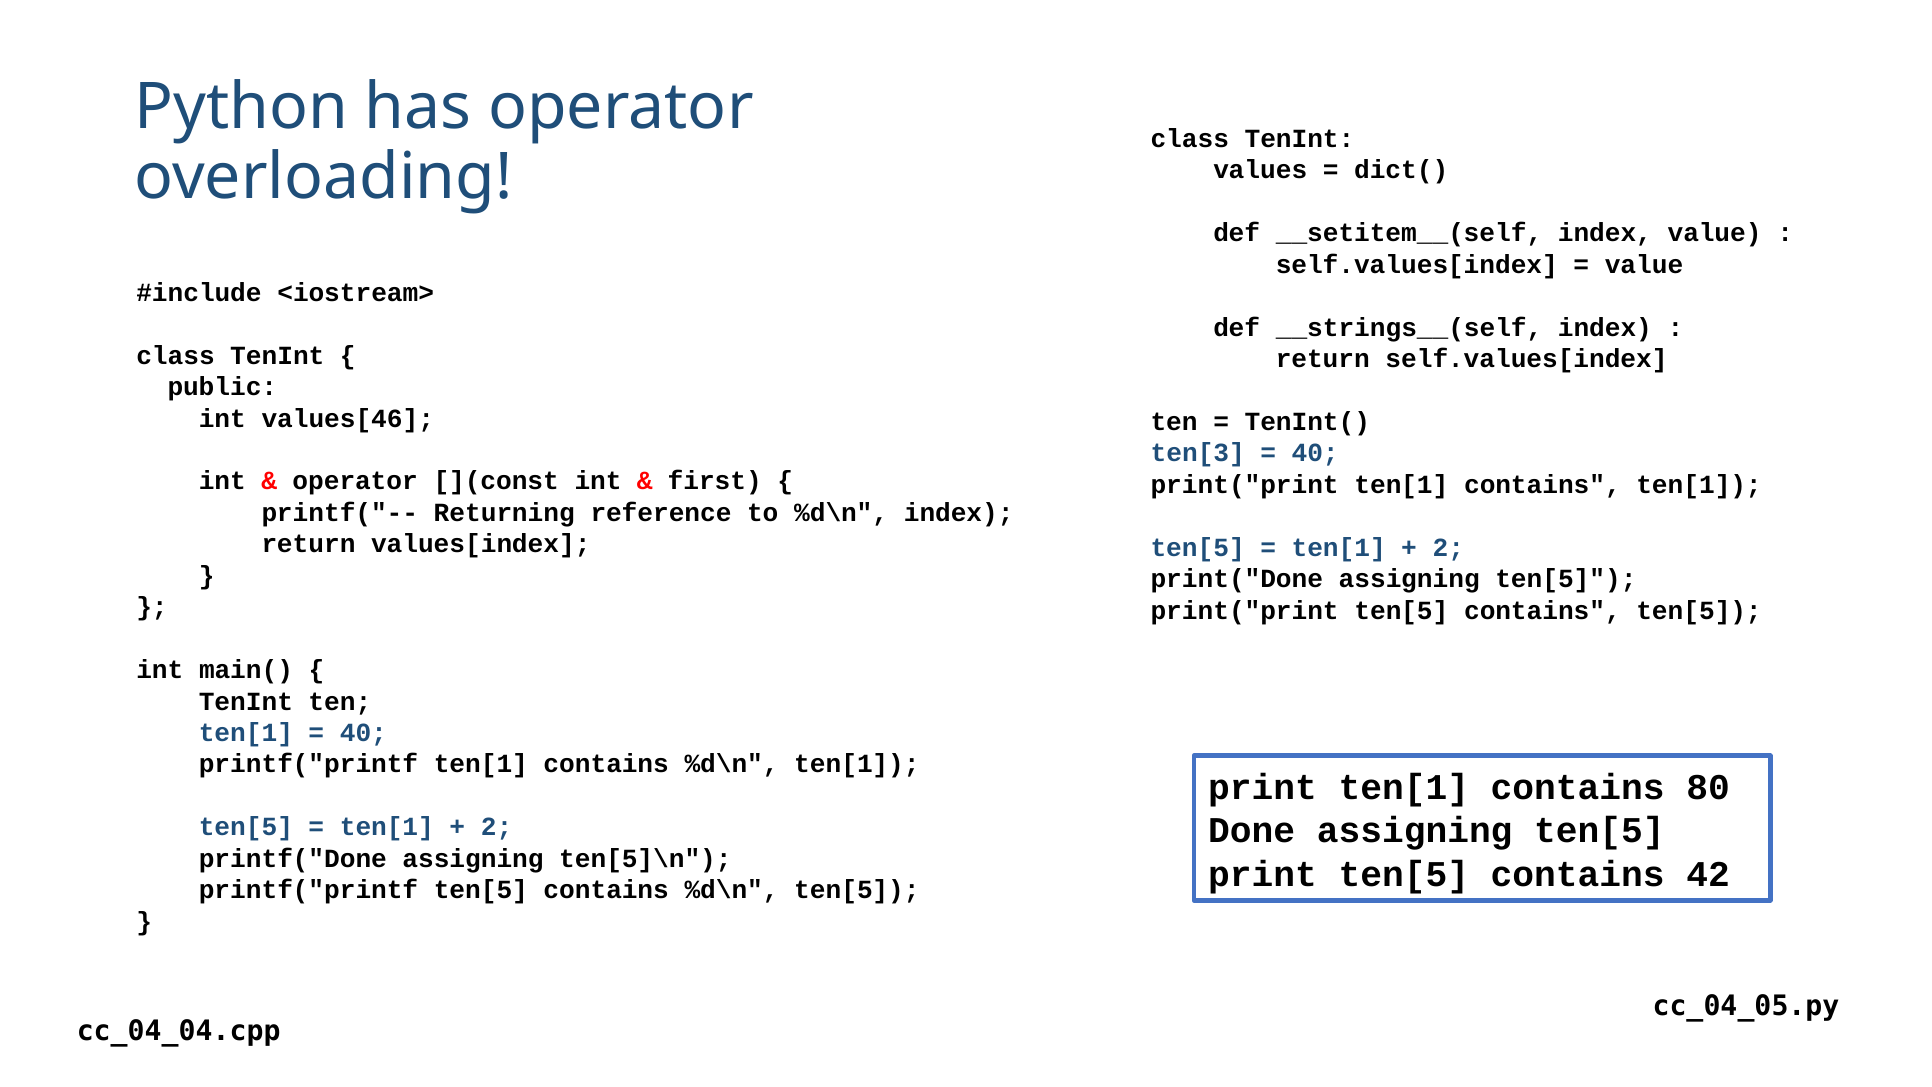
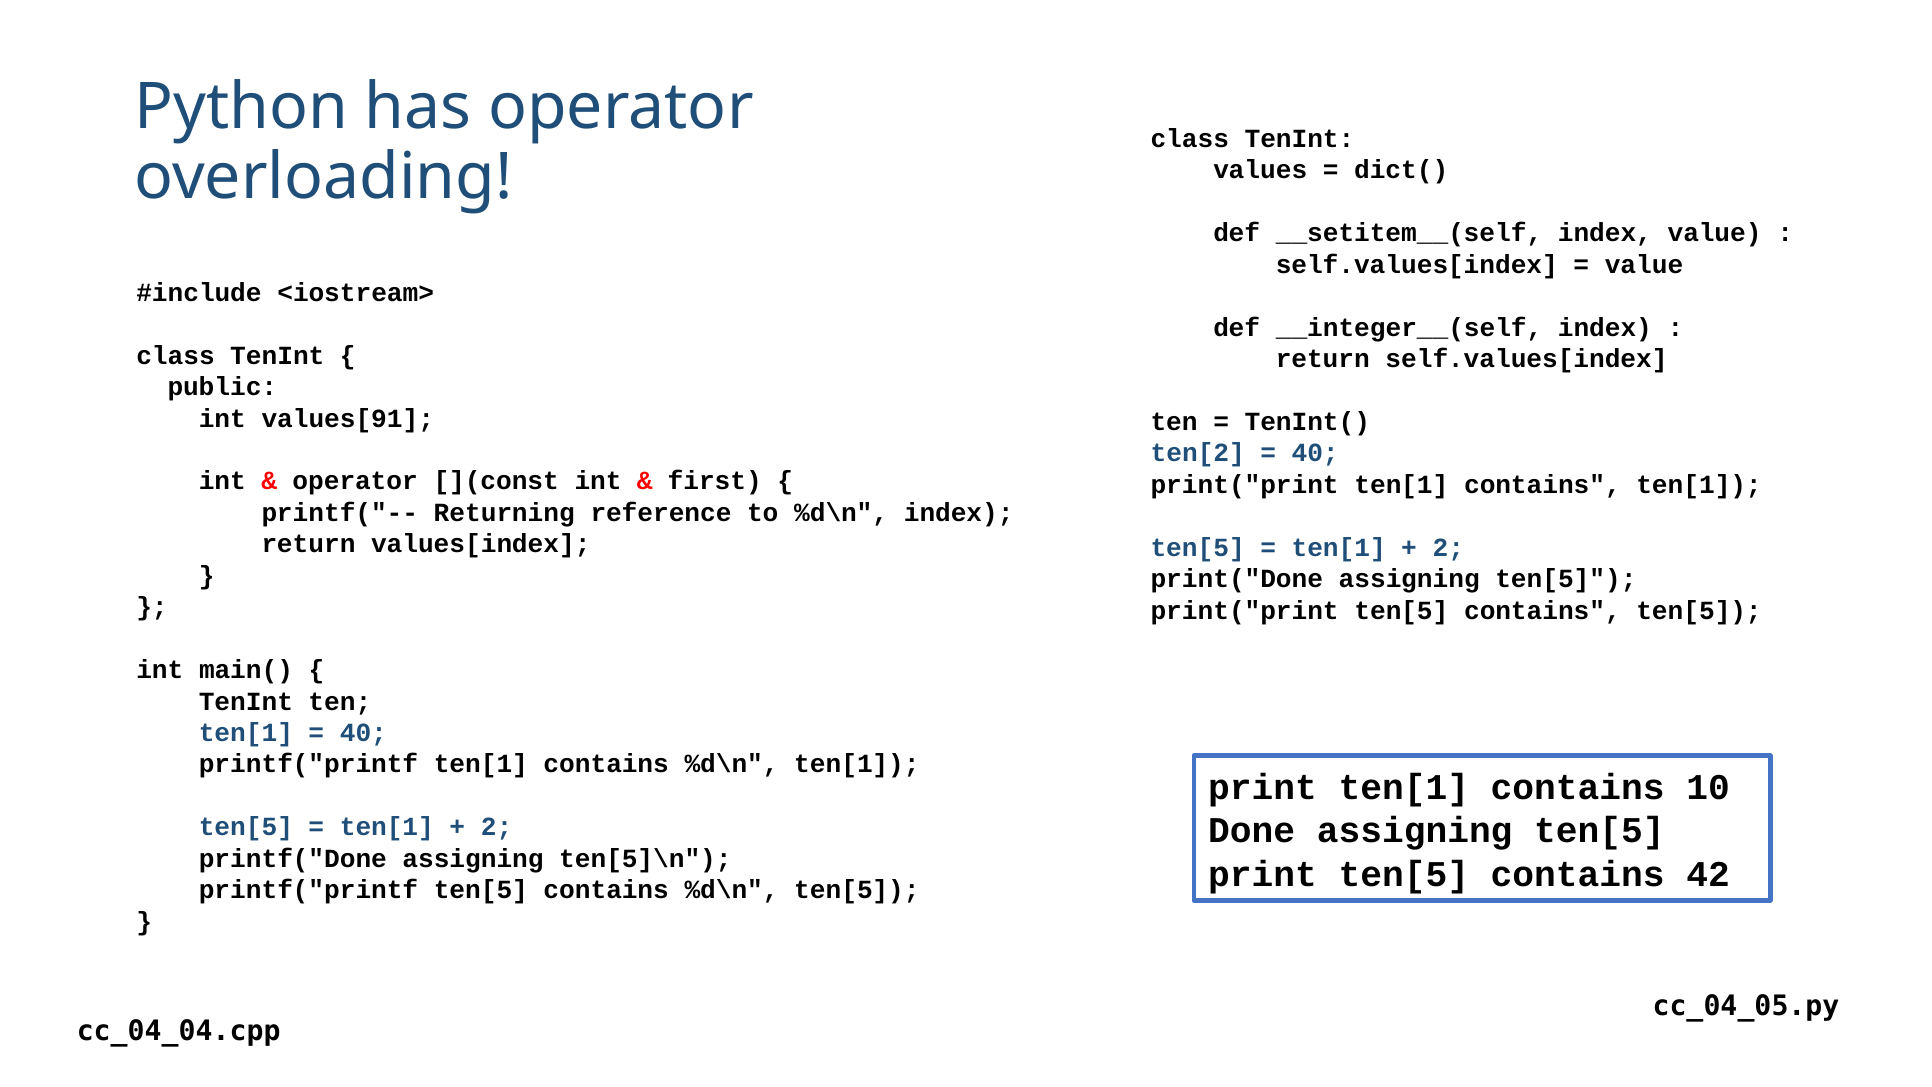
__strings__(self: __strings__(self -> __integer__(self (1409, 327)
values[46: values[46 -> values[91 (348, 418)
ten[3: ten[3 -> ten[2 (1198, 453)
80: 80 -> 10 (1708, 787)
